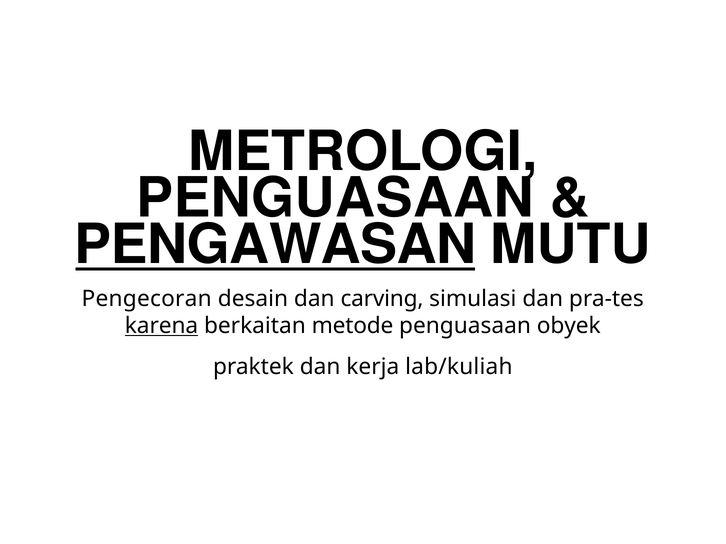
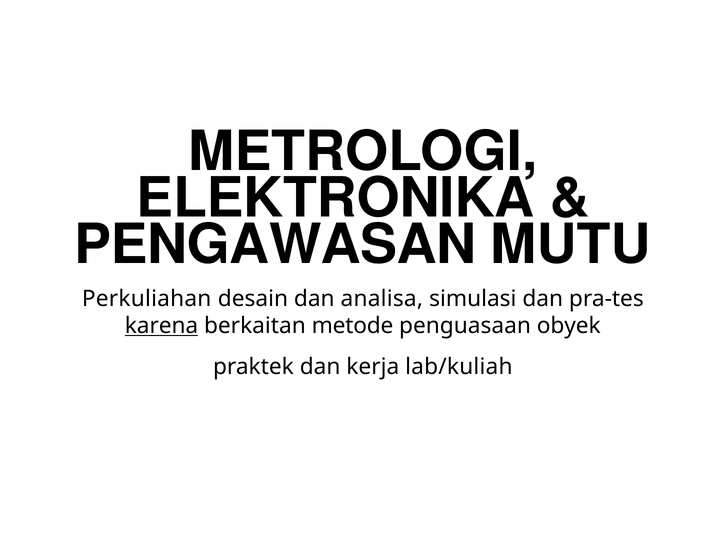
PENGUASAAN: PENGUASAAN -> ELEKTRONIKA (335, 199)
PENGAWASAN underline: present -> none (275, 245)
Pengecoran: Pengecoran -> Perkuliahan (147, 299)
carving: carving -> analisa (382, 299)
